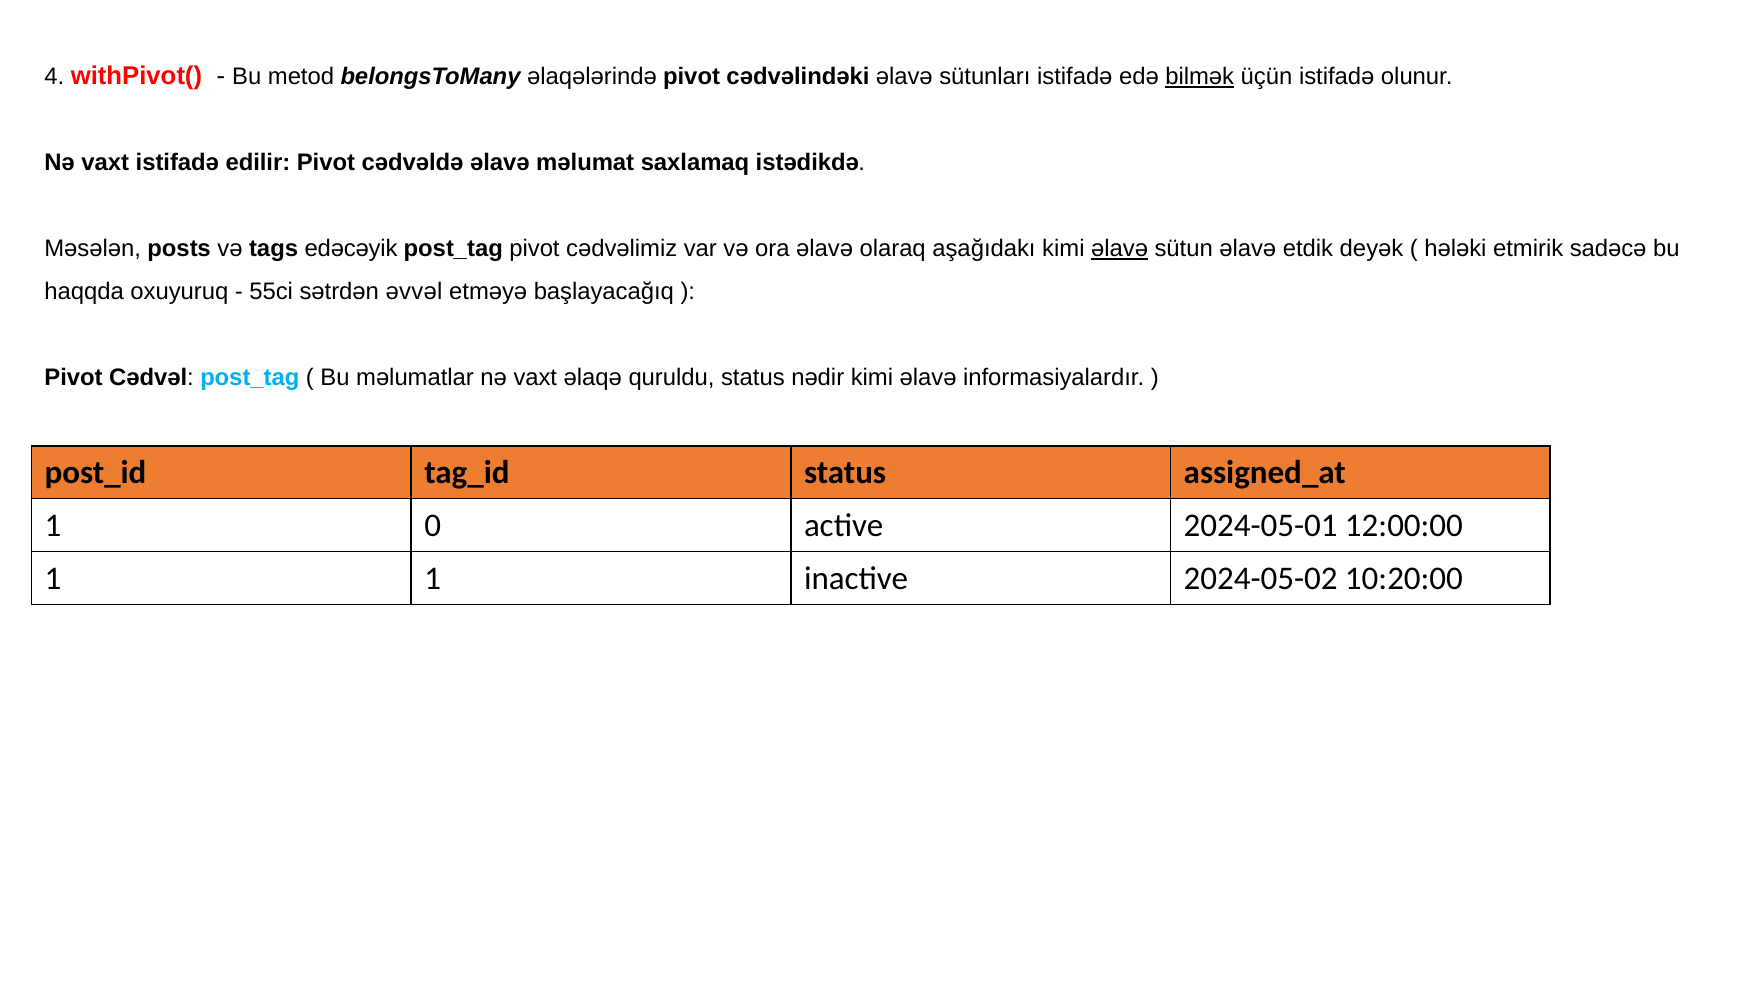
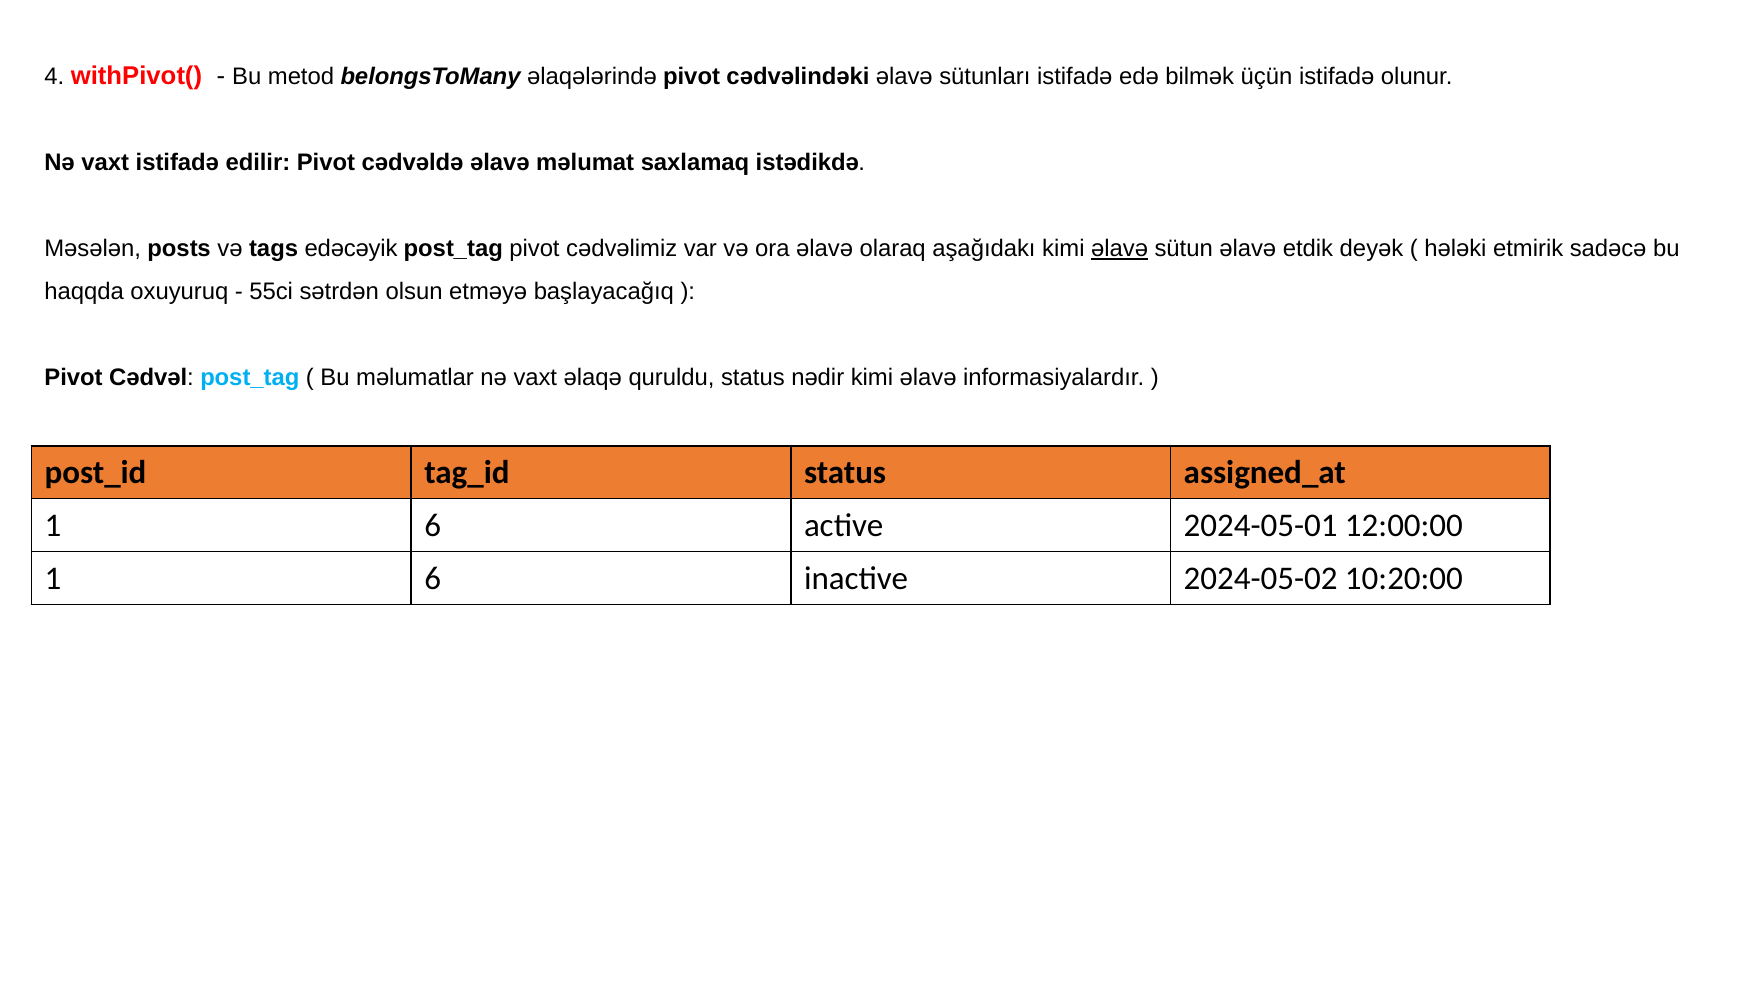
bilmək underline: present -> none (1200, 77)
əvvəl: əvvəl -> olsun (414, 292)
0: 0 -> 6 (433, 526)
1: 1 -> 6 (433, 578)
